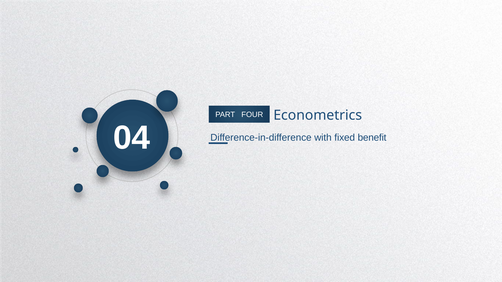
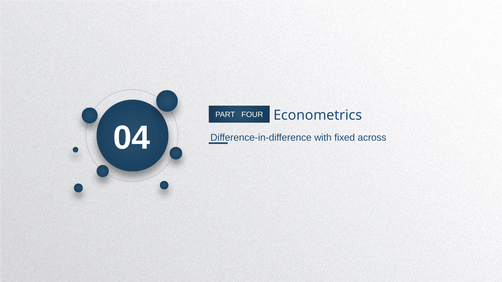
benefit: benefit -> across (372, 138)
